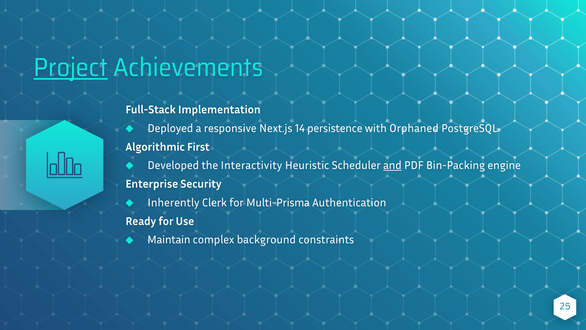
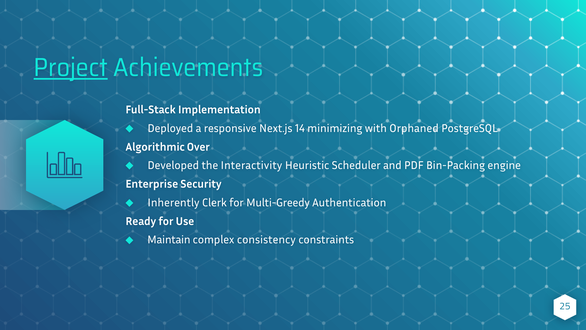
persistence: persistence -> minimizing (335, 128)
First: First -> Over (198, 147)
and underline: present -> none (392, 165)
Multi-Prisma: Multi-Prisma -> Multi-Greedy (278, 202)
background: background -> consistency (266, 240)
